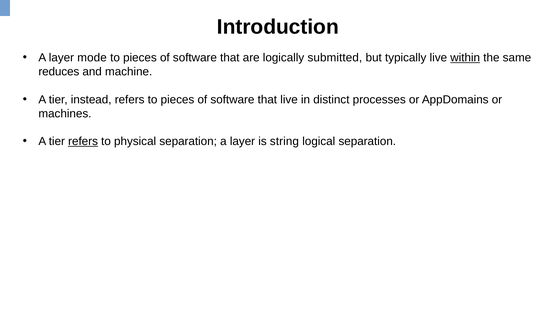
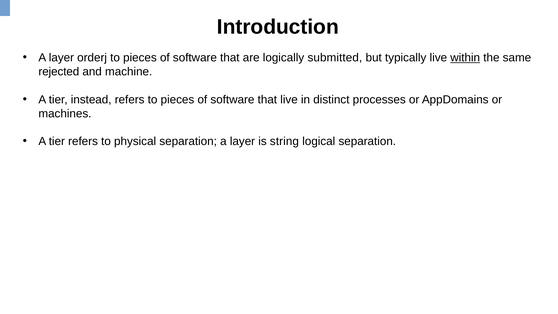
mode: mode -> orderj (92, 58)
reduces: reduces -> rejected (59, 72)
refers underline: present -> none (83, 141)
